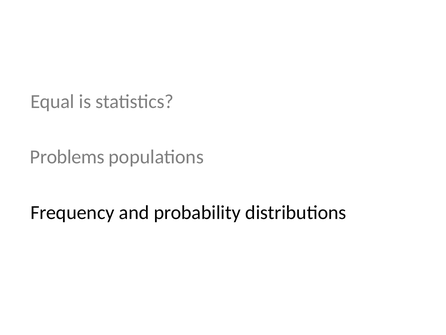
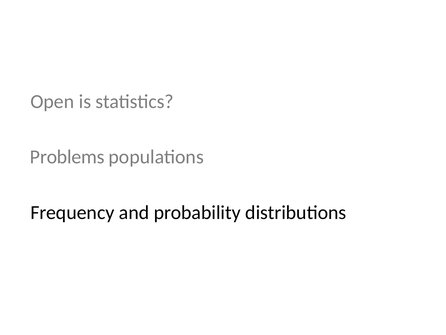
Equal: Equal -> Open (52, 101)
